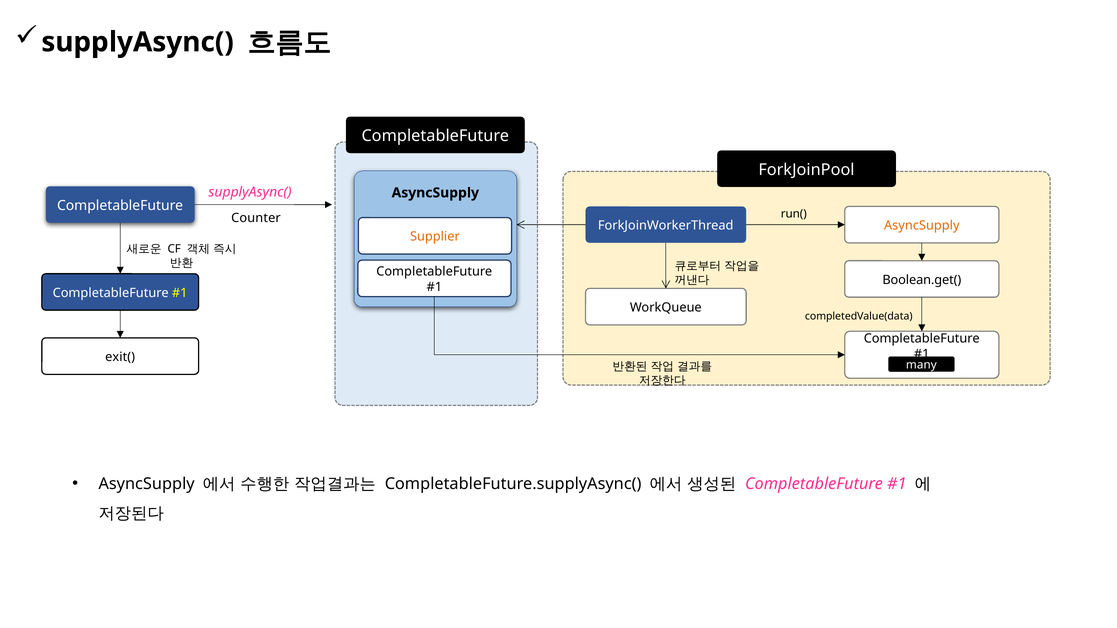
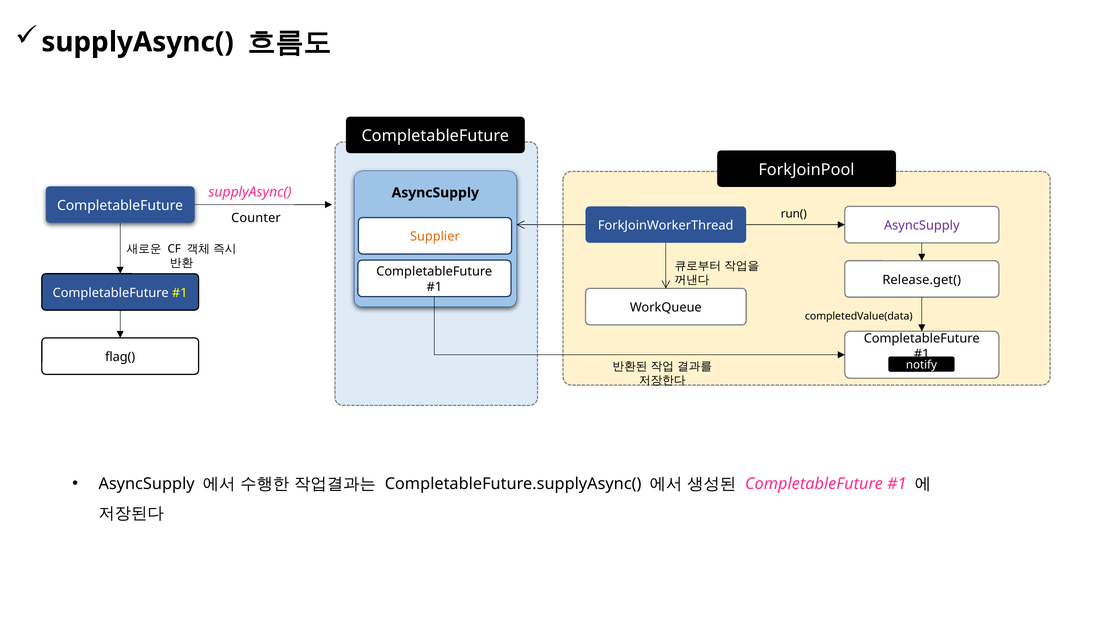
AsyncSupply colour: orange -> purple (922, 226)
Boolean.get(: Boolean.get( -> Release.get( (922, 280)
exit(: exit( -> flag( (120, 357)
many: many -> notify (921, 365)
